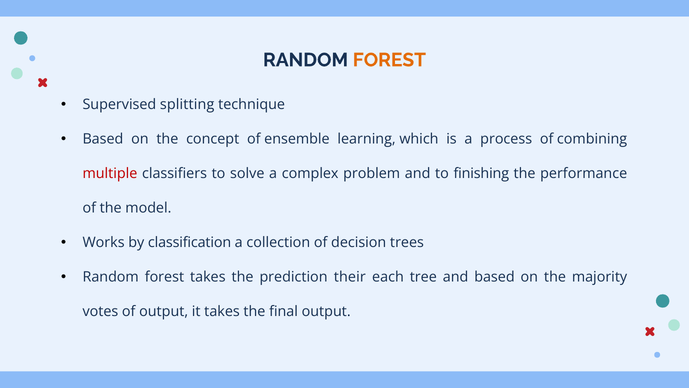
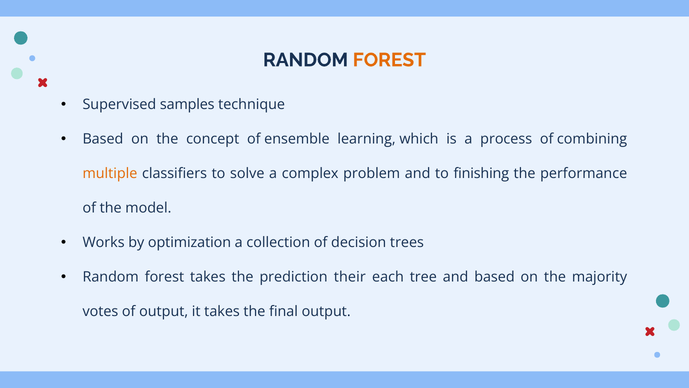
splitting: splitting -> samples (187, 105)
multiple colour: red -> orange (110, 174)
classification: classification -> optimization (190, 242)
